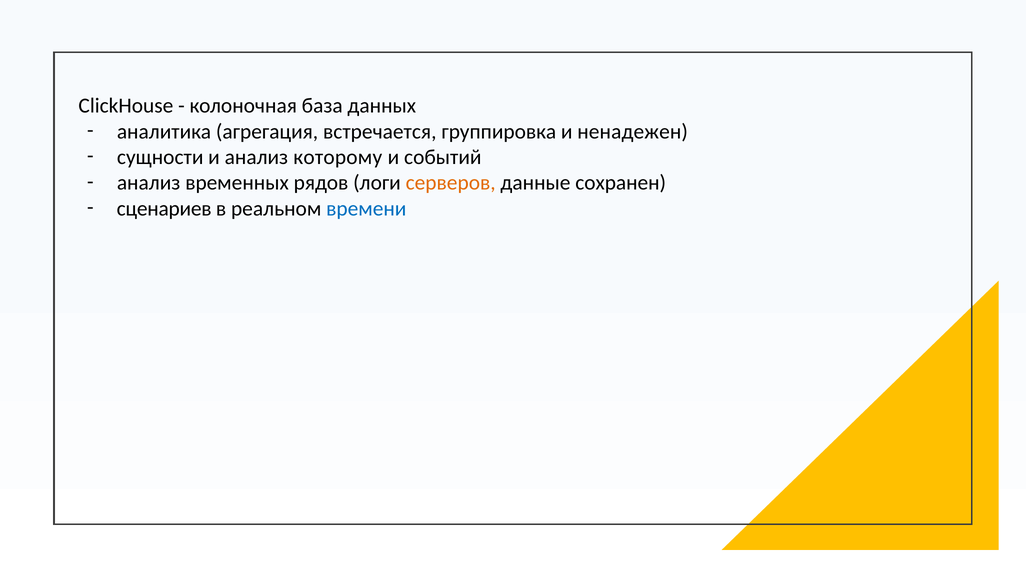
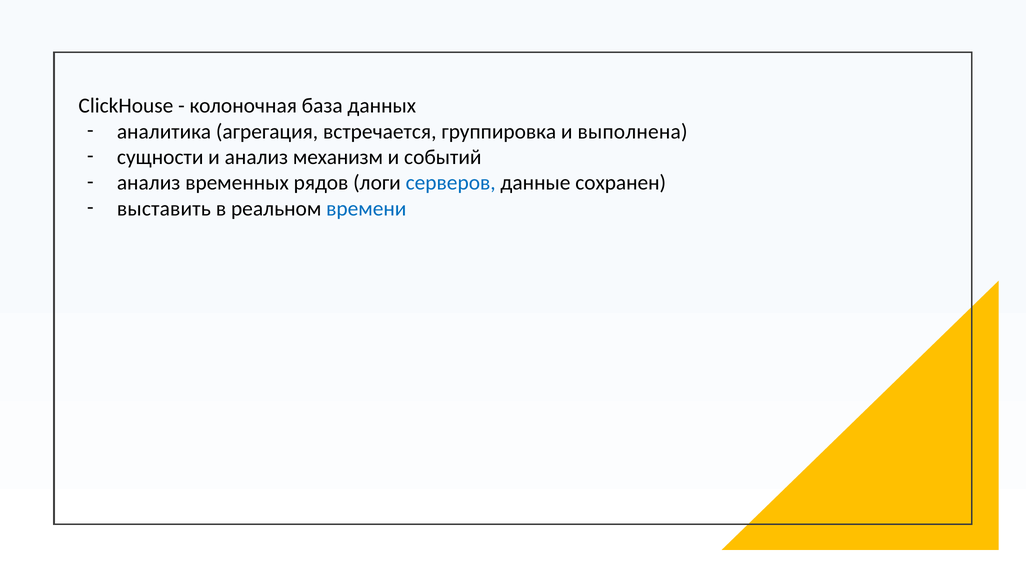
ненадежен: ненадежен -> выполнена (633, 132)
которому: которому -> механизм (338, 157)
серверов colour: orange -> blue (451, 183)
сценариев: сценариев -> выставить (164, 209)
